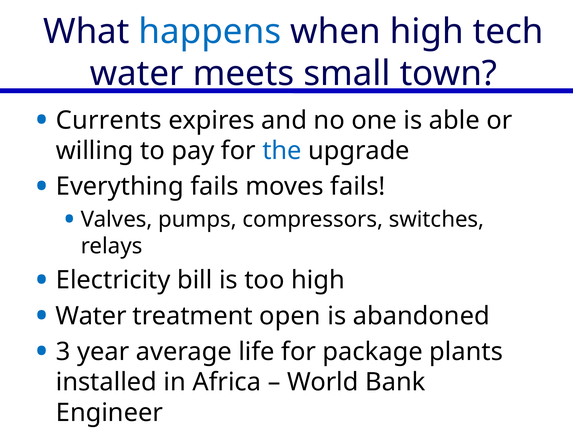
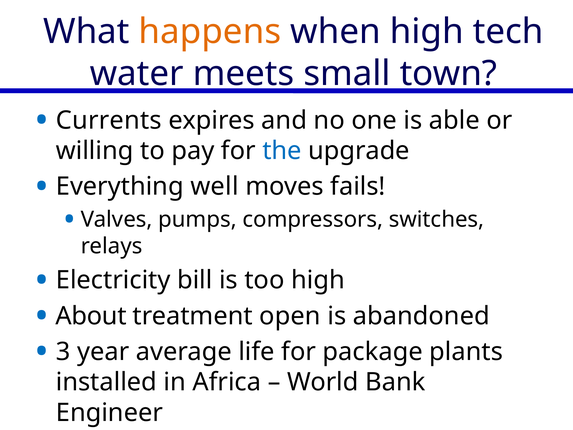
happens colour: blue -> orange (210, 32)
Everything fails: fails -> well (214, 186)
Water: Water -> About (91, 316)
